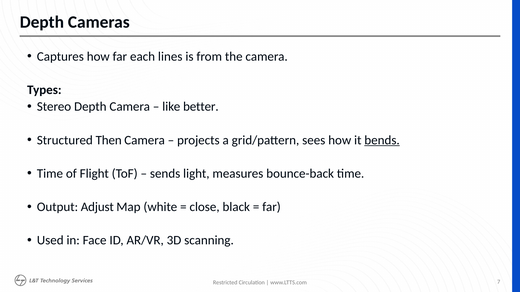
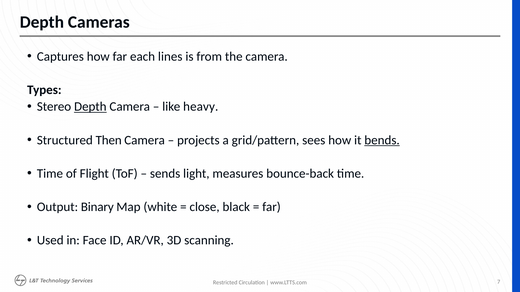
Depth underline: none -> present (90, 107)
better: better -> heavy (201, 107)
Adjust: Adjust -> Binary (97, 207)
